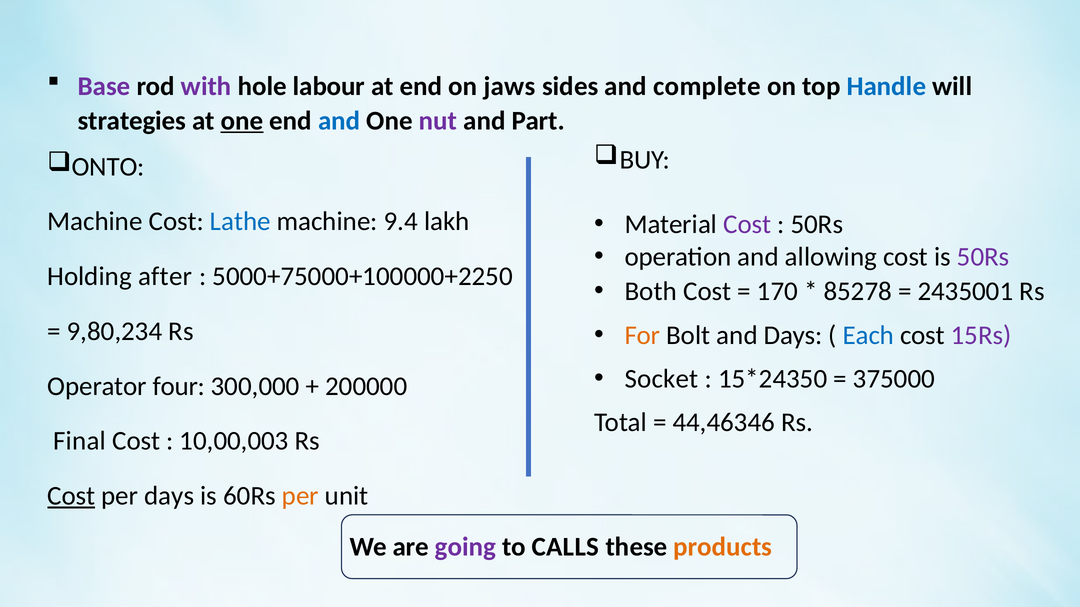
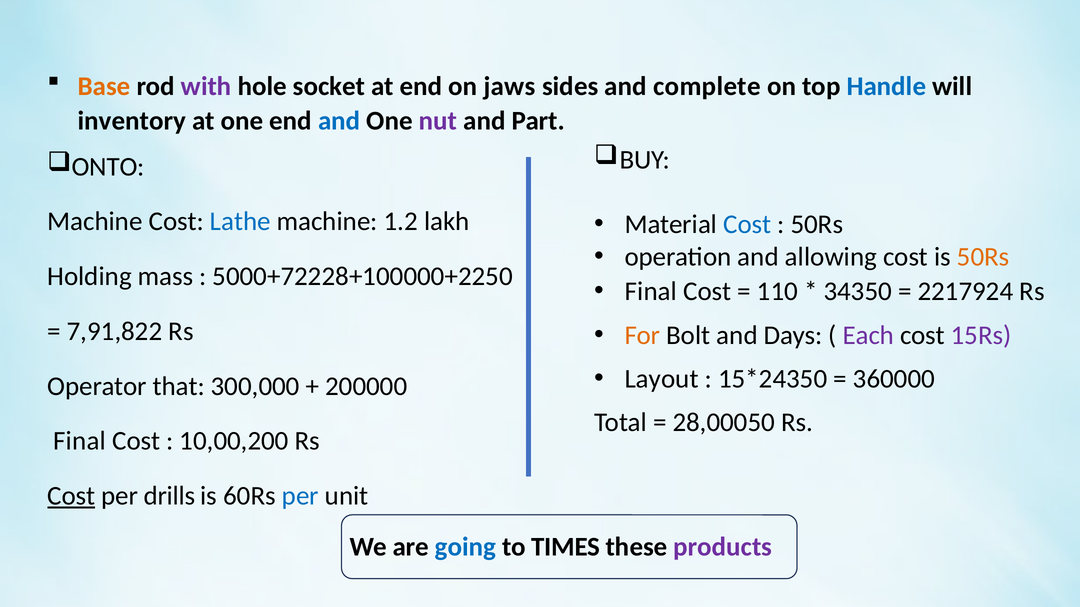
Base colour: purple -> orange (104, 86)
labour: labour -> socket (329, 86)
strategies: strategies -> inventory (132, 121)
one underline: present -> none (242, 121)
Cost colour: purple -> blue (747, 225)
9.4: 9.4 -> 1.2 (401, 222)
50Rs colour: purple -> orange (983, 257)
after: after -> mass (165, 277)
5000+75000+100000+2250: 5000+75000+100000+2250 -> 5000+72228+100000+2250 (363, 277)
Both: Both -> Final (651, 292)
170: 170 -> 110 (777, 292)
85278: 85278 -> 34350 (858, 292)
2435001: 2435001 -> 2217924 (965, 292)
9,80,234: 9,80,234 -> 7,91,822 (115, 332)
Each colour: blue -> purple (868, 335)
Socket: Socket -> Layout (662, 379)
375000: 375000 -> 360000 (894, 379)
four: four -> that (179, 386)
44,46346: 44,46346 -> 28,00050 (724, 423)
10,00,003: 10,00,003 -> 10,00,200 (234, 441)
per days: days -> drills (169, 496)
per colour: orange -> blue (300, 496)
going colour: purple -> blue (465, 547)
CALLS: CALLS -> TIMES (566, 547)
products colour: orange -> purple (723, 547)
